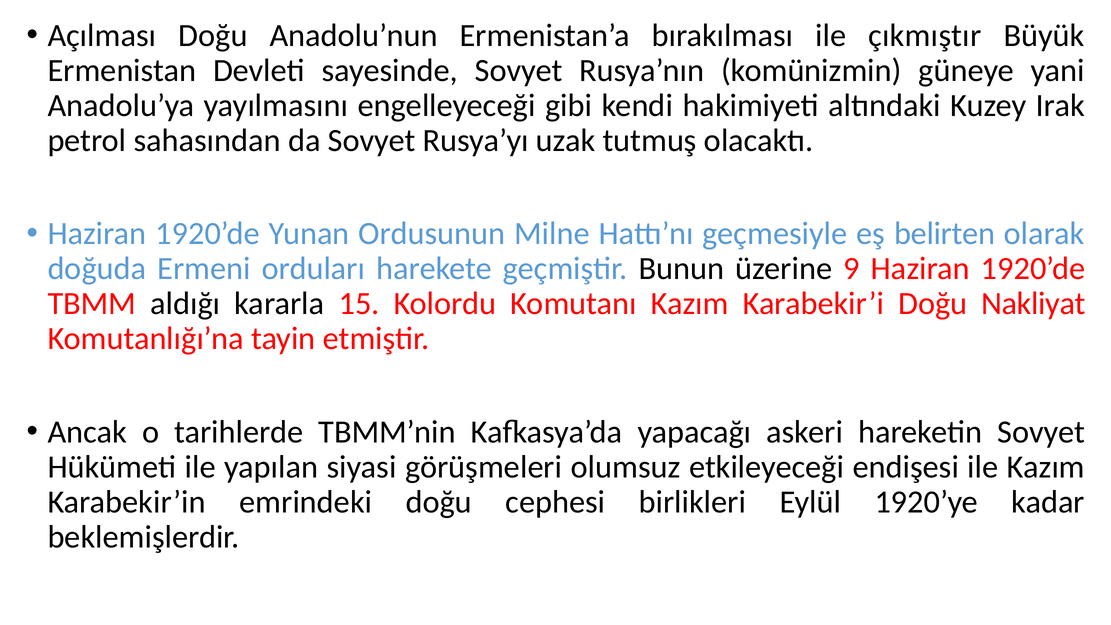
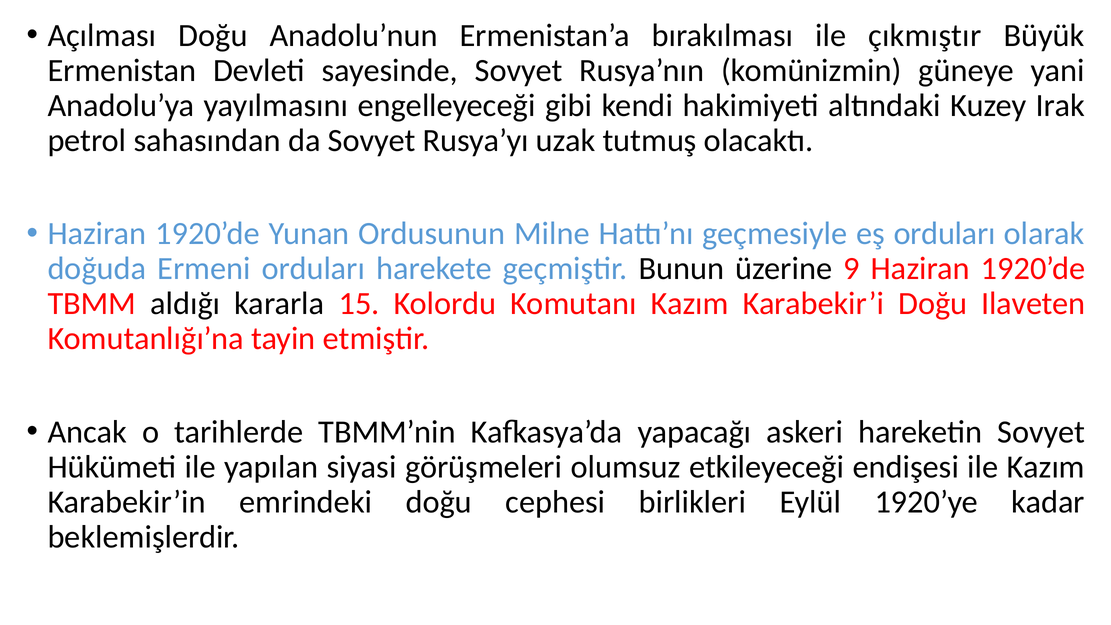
eş belirten: belirten -> orduları (945, 234)
Nakliyat: Nakliyat -> Ilaveten (1033, 304)
